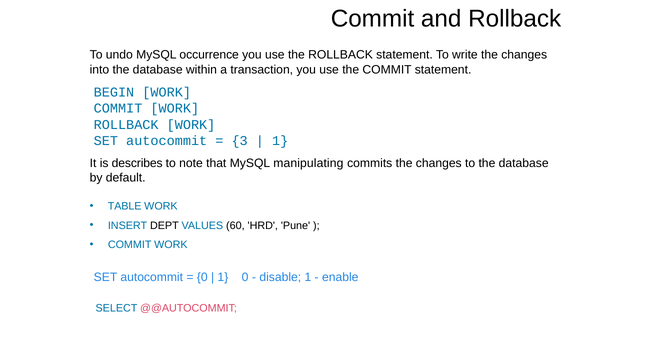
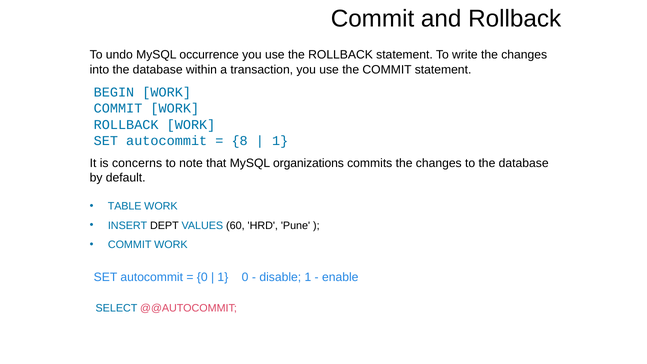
3: 3 -> 8 (240, 141)
describes: describes -> concerns (137, 163)
manipulating: manipulating -> organizations (308, 163)
